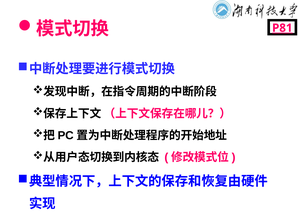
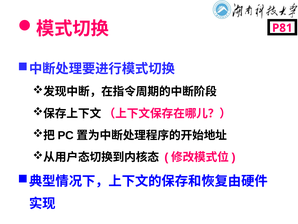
P81 underline: present -> none (282, 28)
